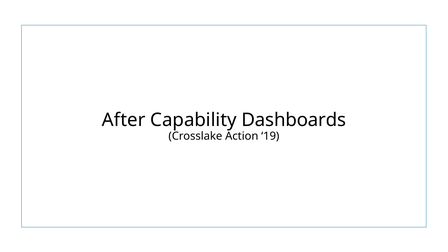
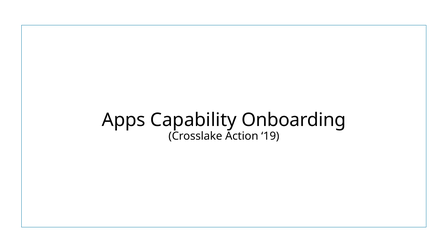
After: After -> Apps (124, 120)
Dashboards: Dashboards -> Onboarding (294, 120)
